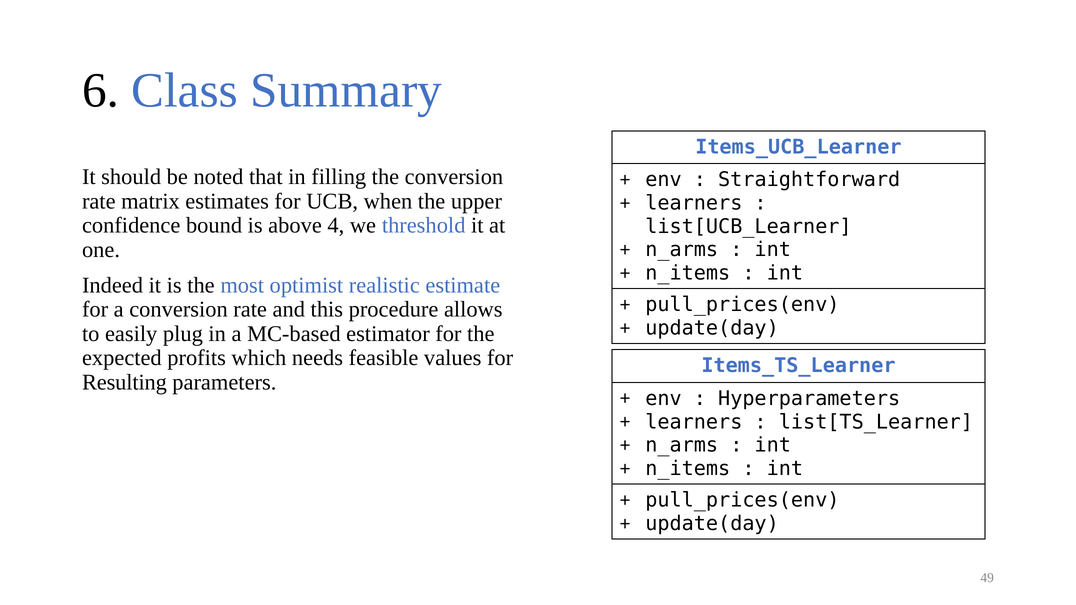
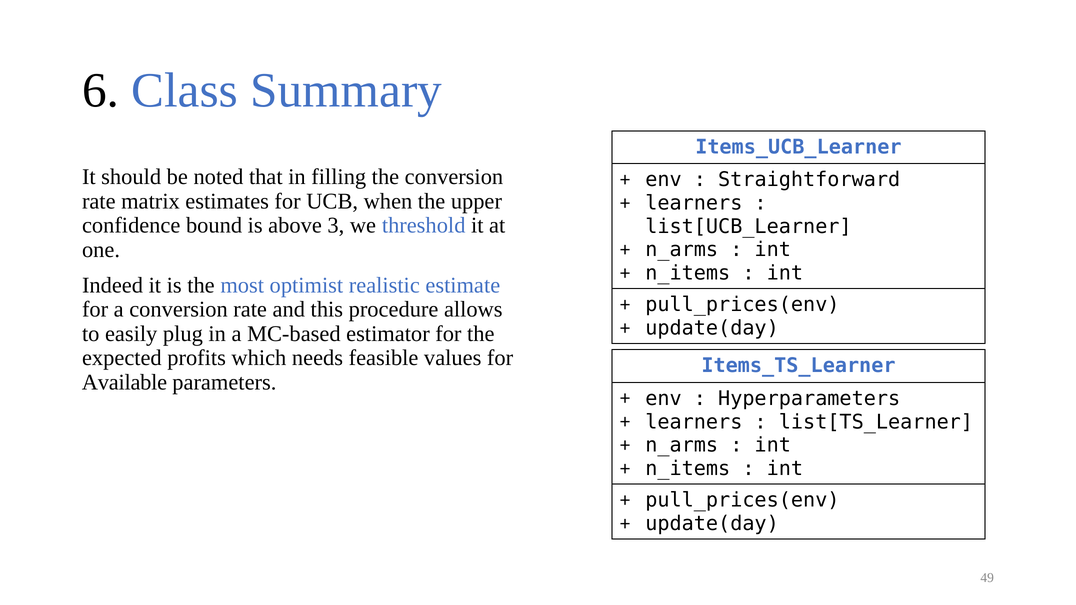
4: 4 -> 3 (336, 226)
Resulting: Resulting -> Available (125, 382)
